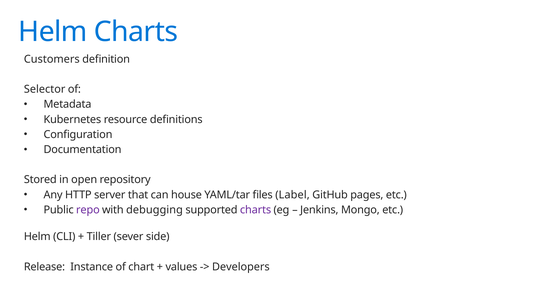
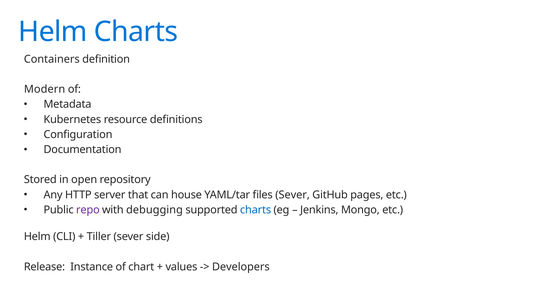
Customers: Customers -> Containers (52, 59)
Selector: Selector -> Modern (45, 89)
files Label: Label -> Sever (293, 195)
charts colour: purple -> blue (256, 210)
